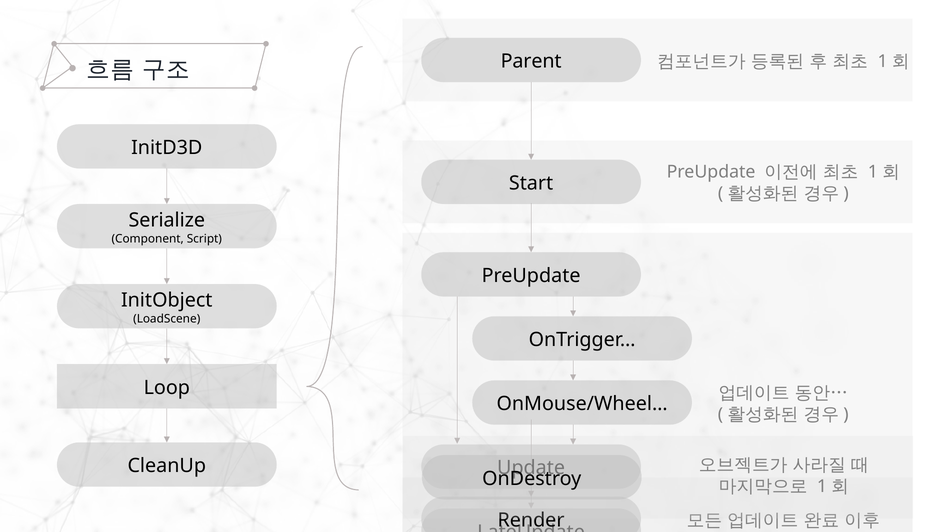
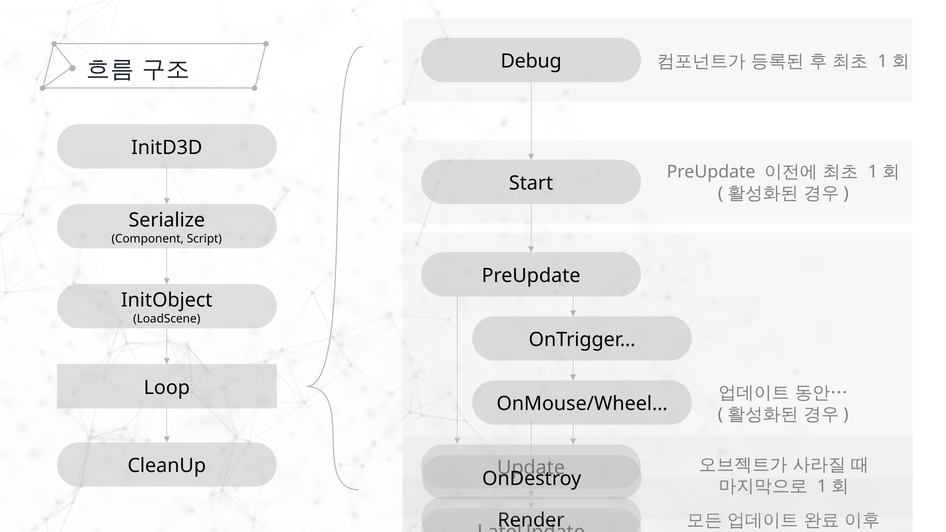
Parent: Parent -> Debug (531, 61)
